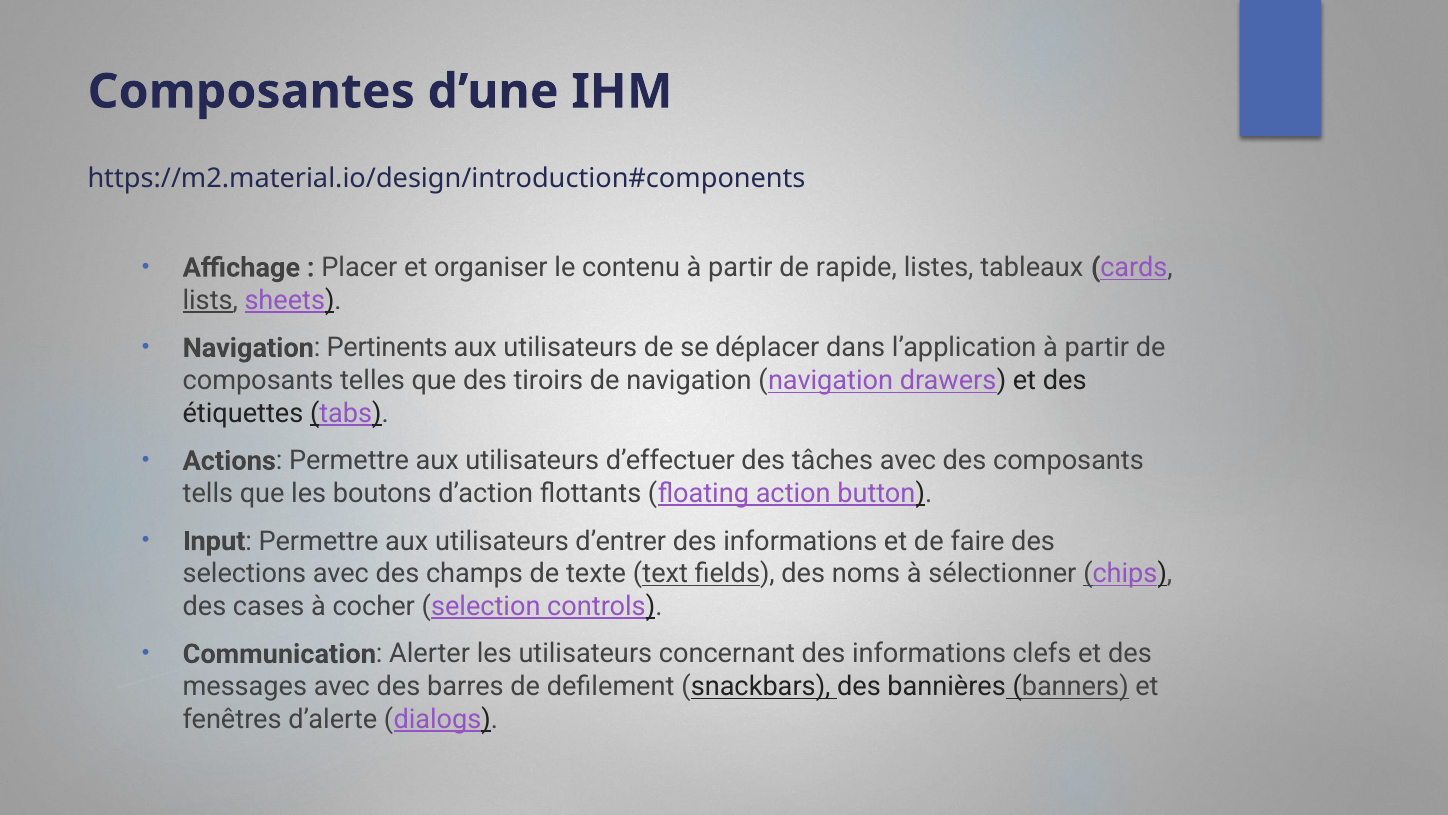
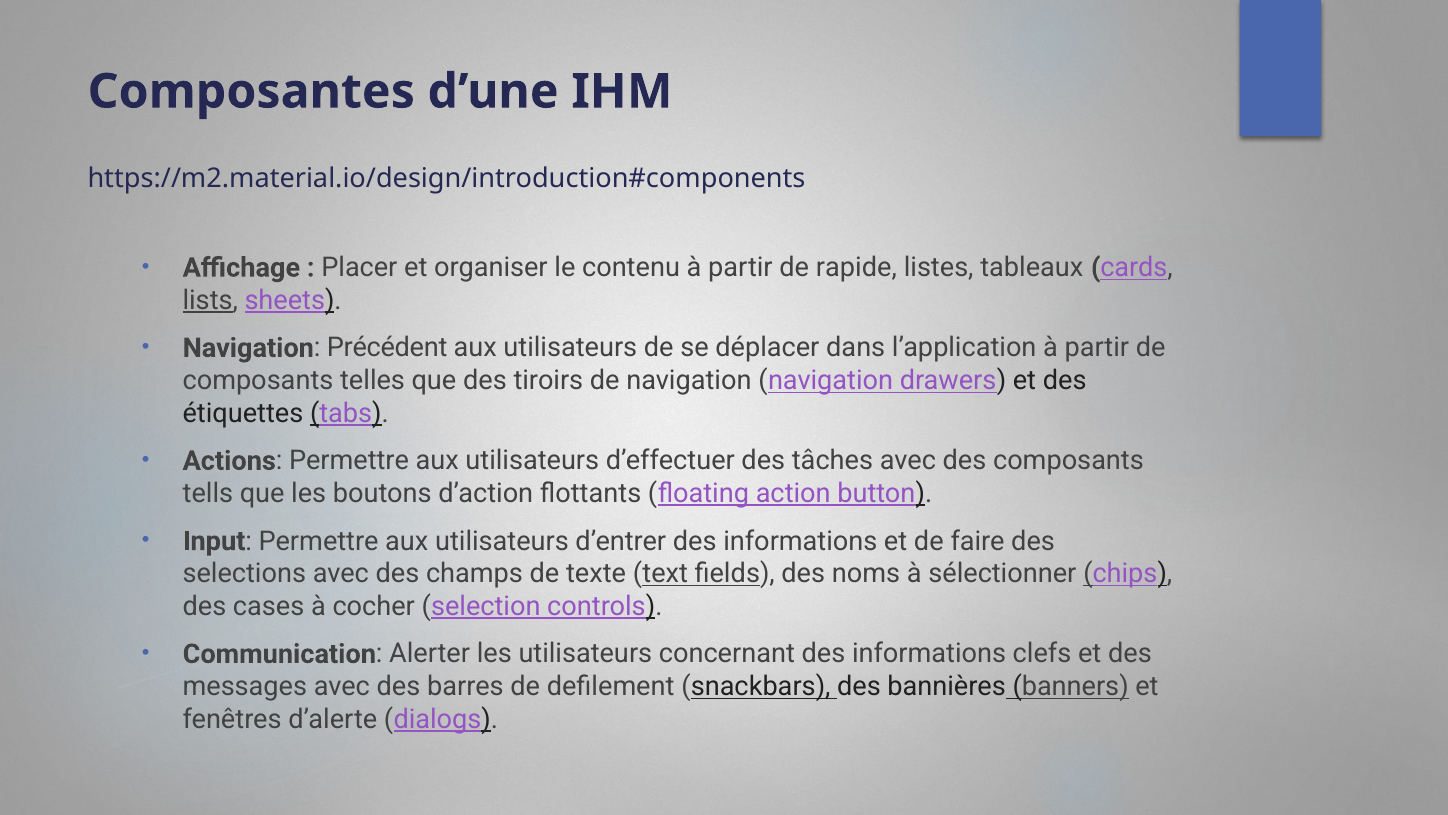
Pertinents: Pertinents -> Précédent (387, 348)
